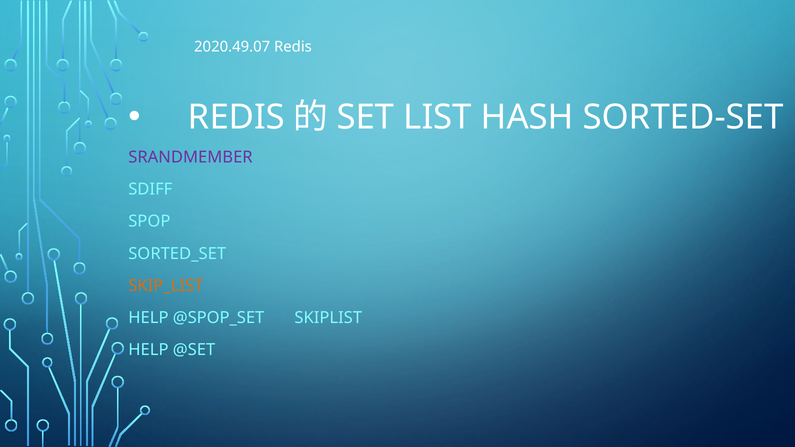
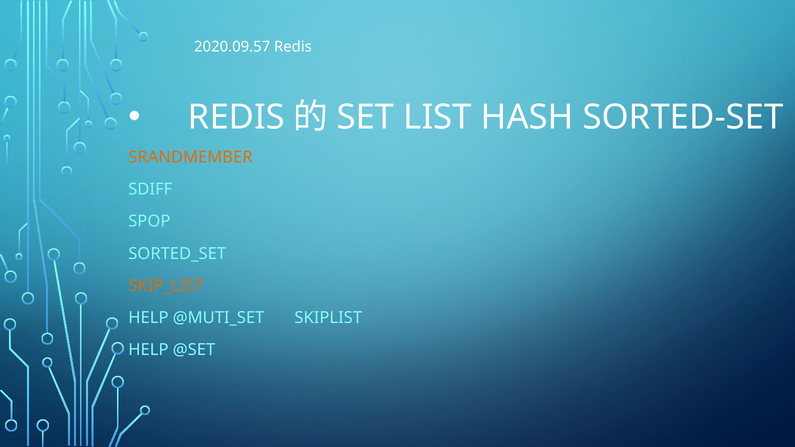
2020.49.07: 2020.49.07 -> 2020.09.57 (232, 47)
SRANDMEMBER colour: purple -> orange (190, 157)
@SPOP_SET: @SPOP_SET -> @MUTI_SET (219, 318)
